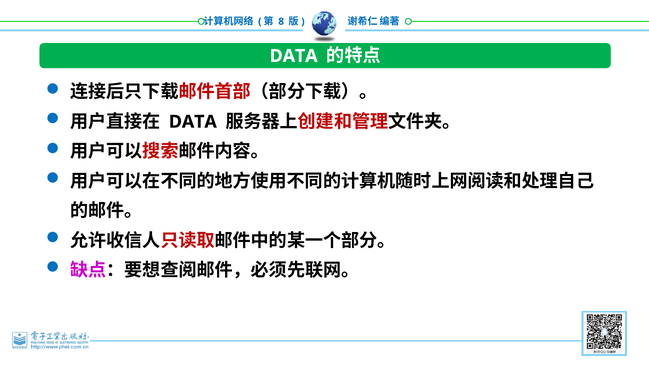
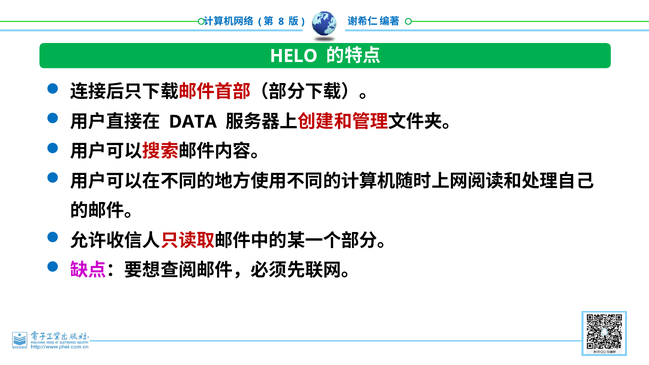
DATA: DATA -> HELO (294, 56)
